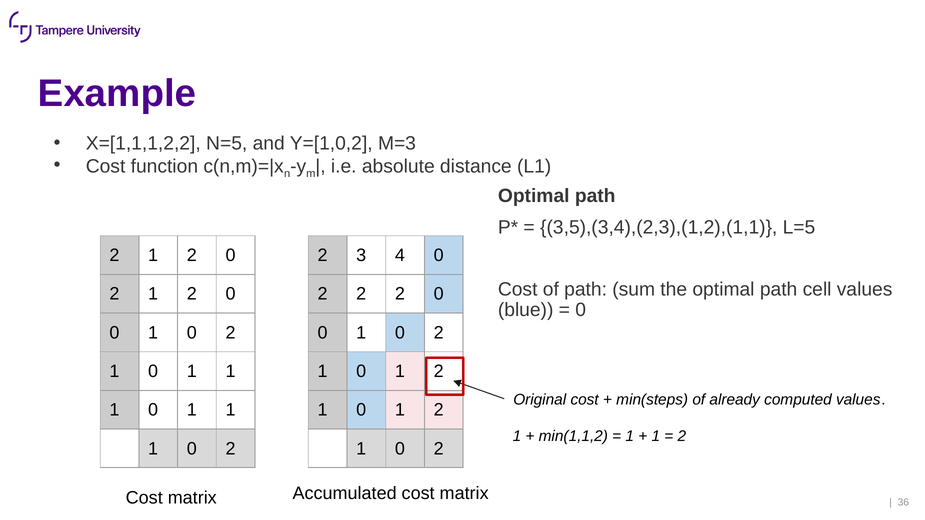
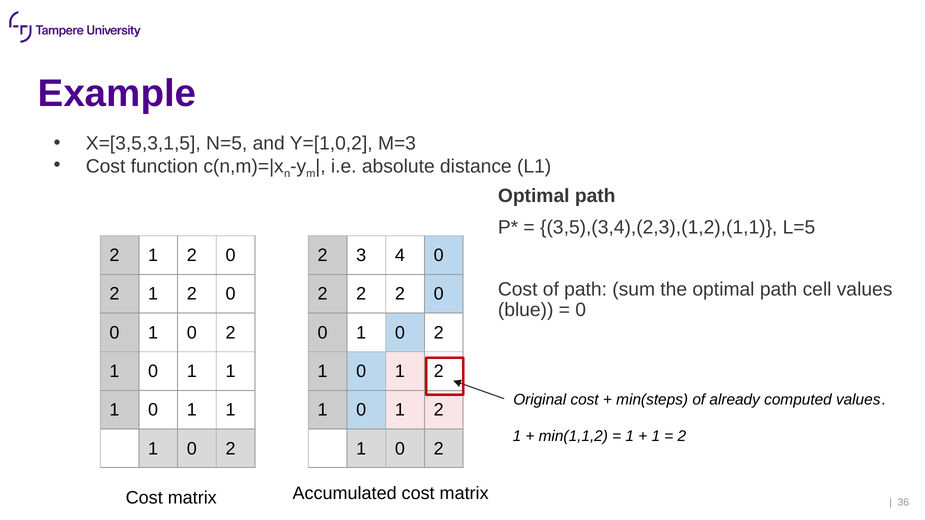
X=[1,1,1,2,2: X=[1,1,1,2,2 -> X=[3,5,3,1,5 (143, 143)
